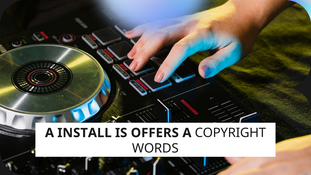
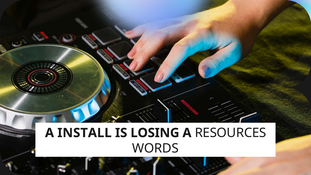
OFFERS: OFFERS -> LOSING (155, 133)
COPYRIGHT: COPYRIGHT -> RESOURCES (231, 133)
